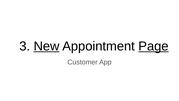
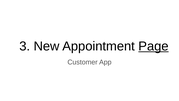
New underline: present -> none (47, 46)
